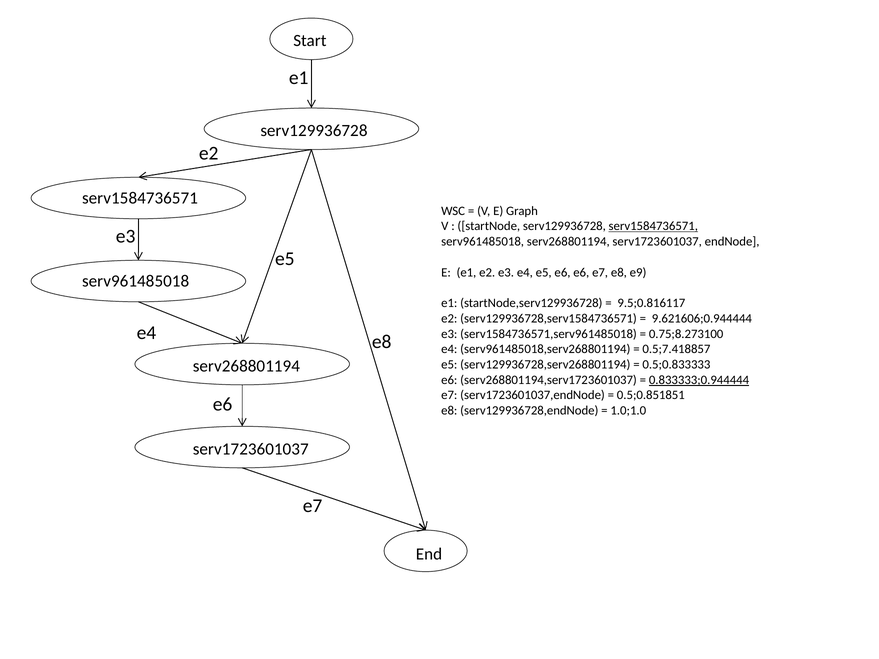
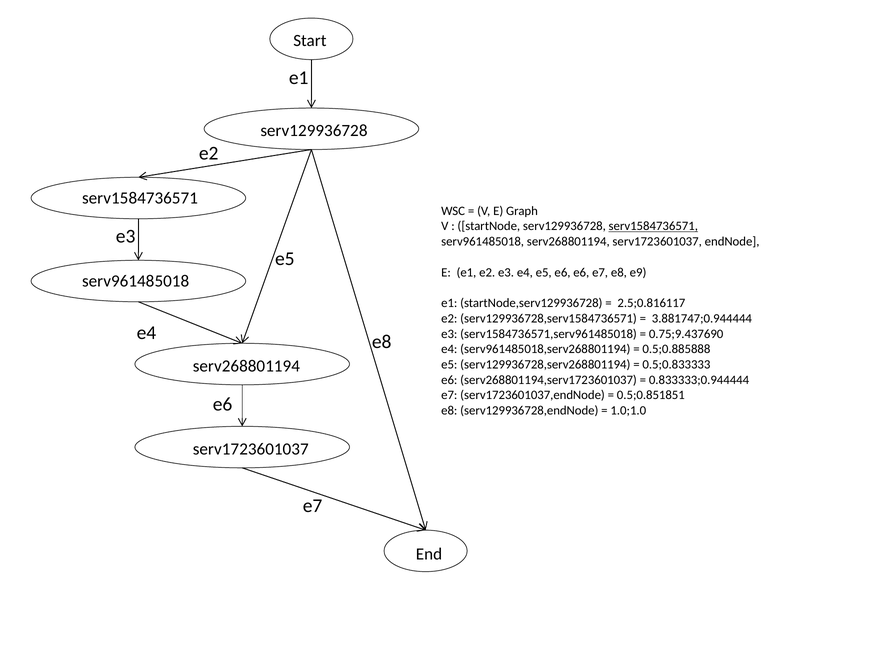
9.5;0.816117: 9.5;0.816117 -> 2.5;0.816117 (651, 303)
9.621606;0.944444: 9.621606;0.944444 -> 3.881747;0.944444 (702, 319)
0.75;8.273100: 0.75;8.273100 -> 0.75;9.437690 (686, 334)
0.5;7.418857: 0.5;7.418857 -> 0.5;0.885888 (676, 349)
0.833333;0.944444 underline: present -> none (699, 380)
